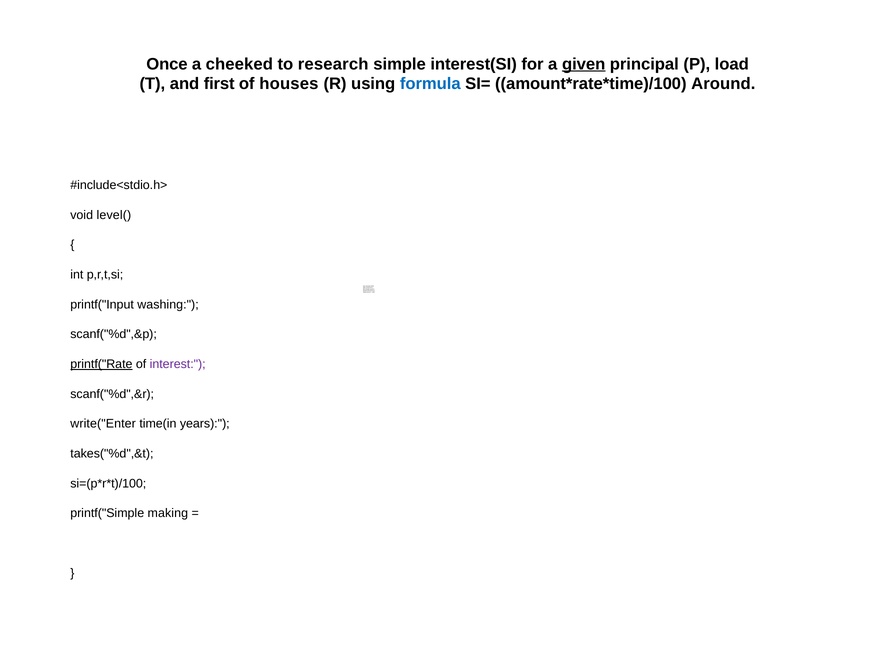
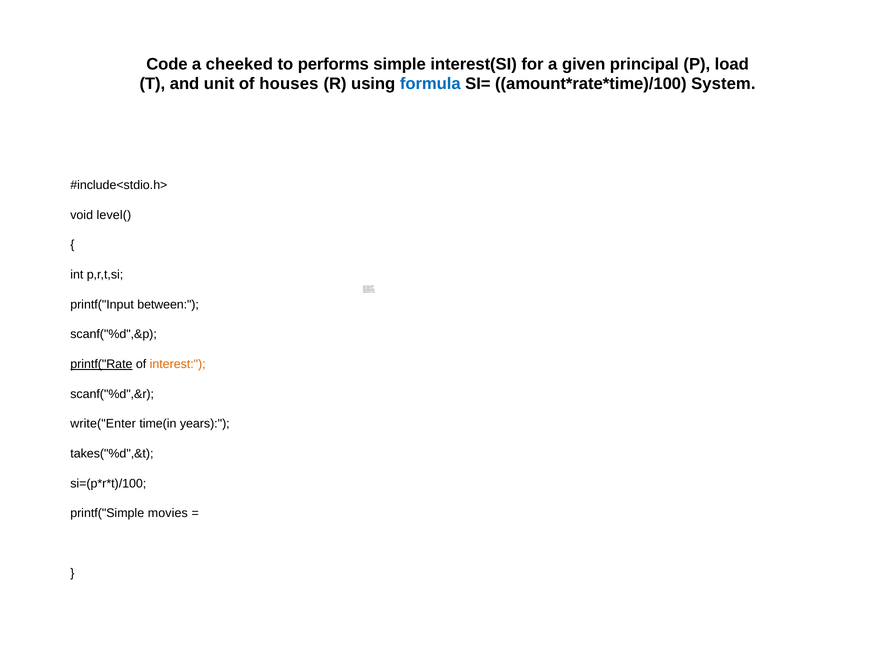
Once: Once -> Code (167, 64)
research: research -> performs (333, 64)
given underline: present -> none (584, 64)
first: first -> unit (219, 84)
Around: Around -> System (723, 84)
washing: washing -> between (168, 305)
interest colour: purple -> orange (178, 364)
making: making -> movies (168, 514)
